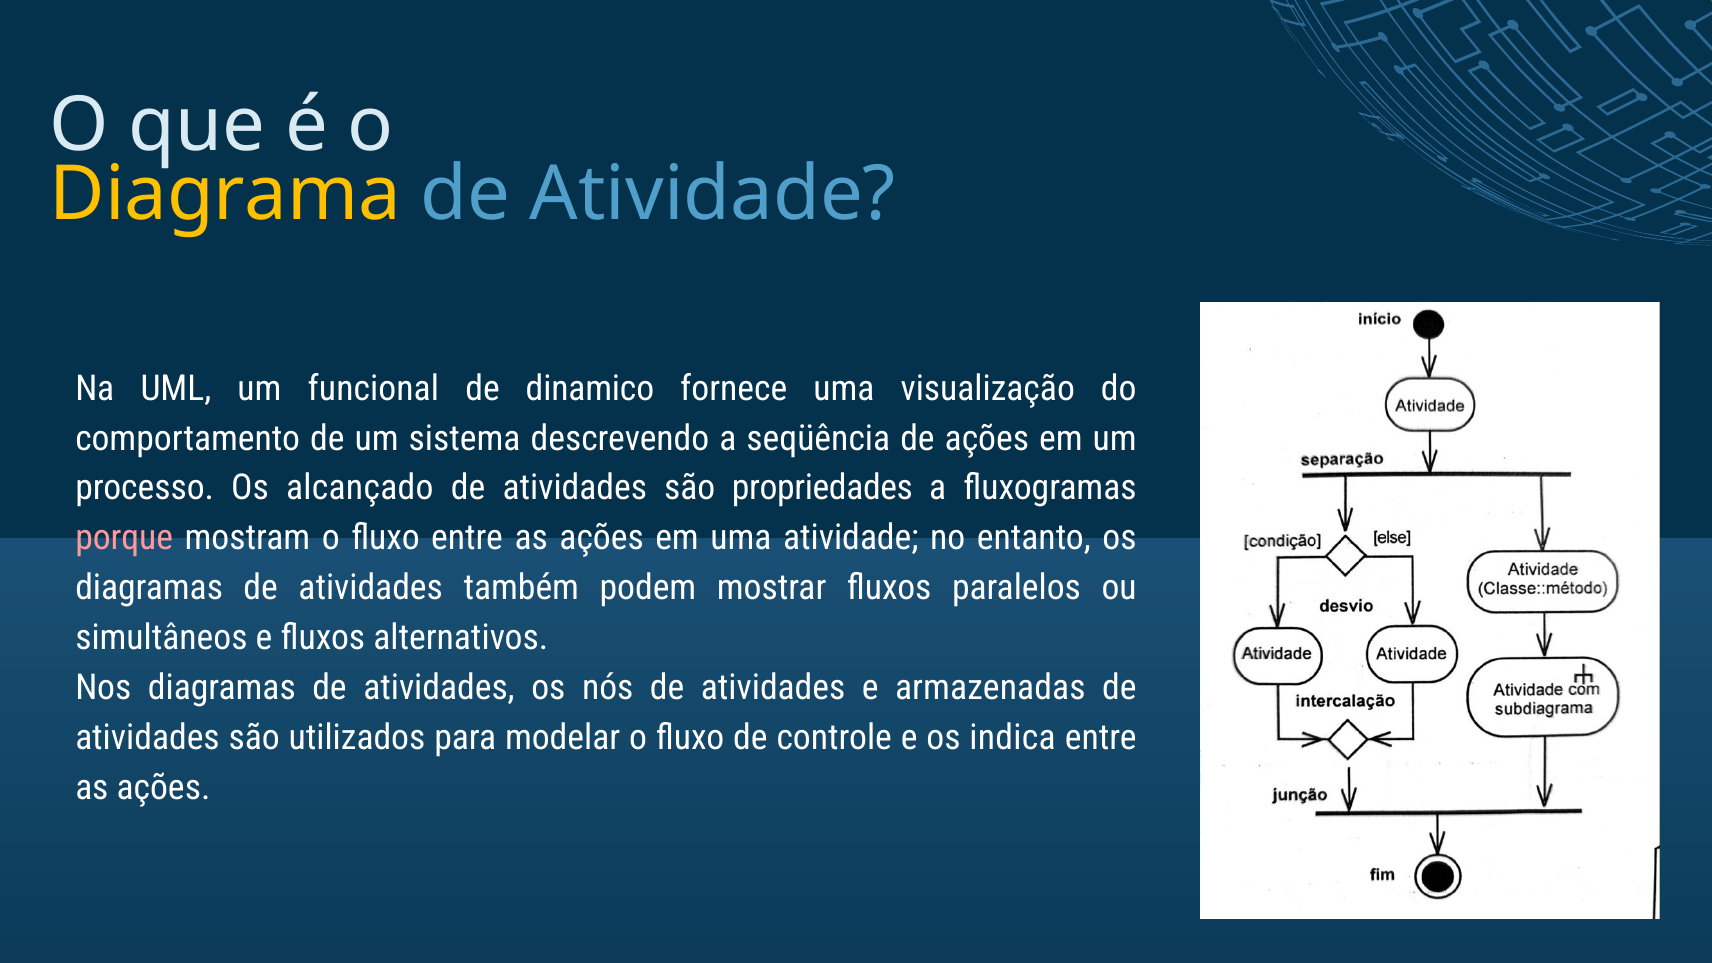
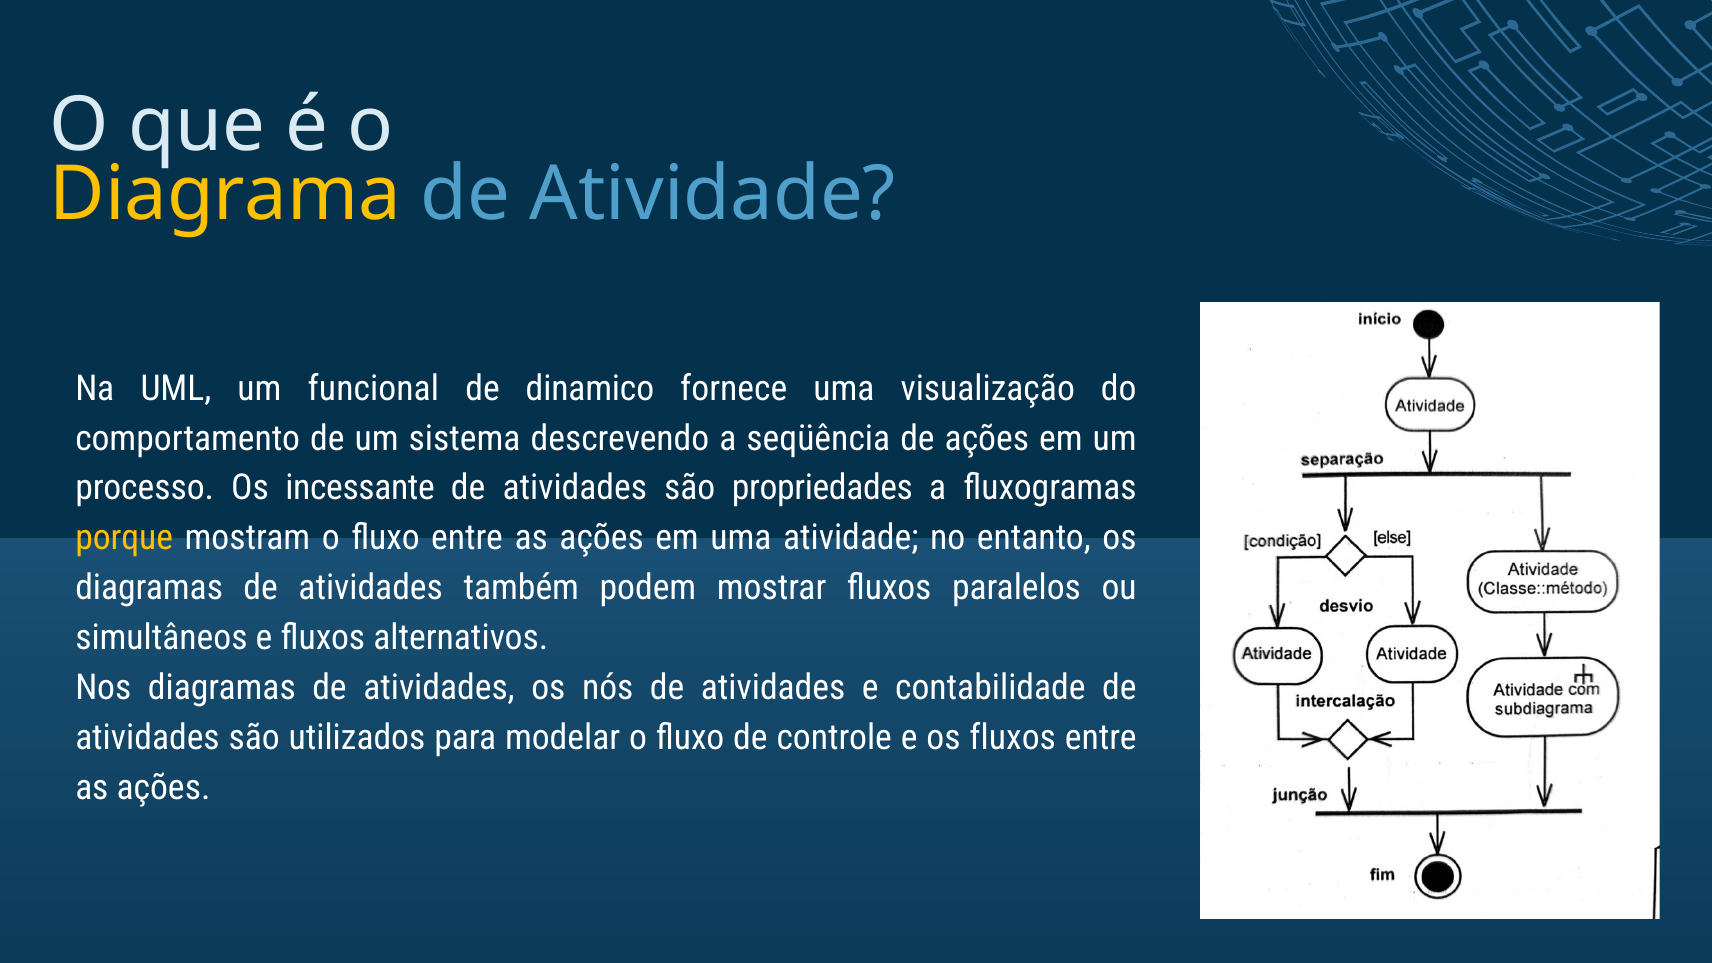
alcançado: alcançado -> incessante (360, 488)
porque colour: pink -> yellow (124, 538)
armazenadas: armazenadas -> contabilidade (990, 688)
os indica: indica -> fluxos (1013, 738)
